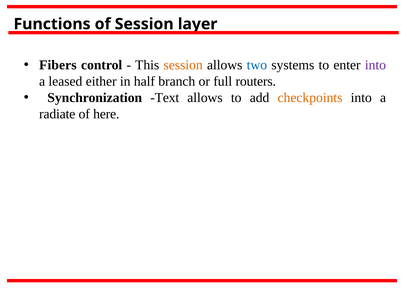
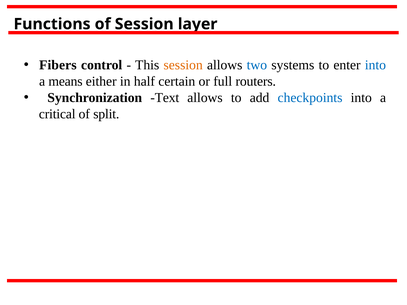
into colour: purple -> blue (375, 65)
leased: leased -> means (65, 81)
branch: branch -> certain (177, 81)
checkpoints colour: orange -> blue (310, 98)
radiate: radiate -> critical (57, 114)
here: here -> split (106, 114)
